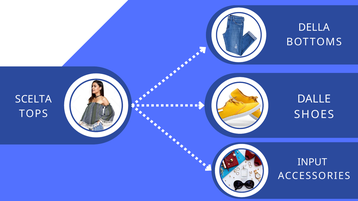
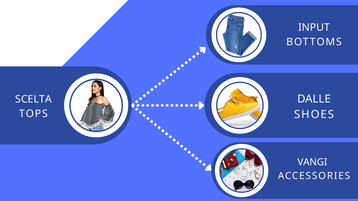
DELLA: DELLA -> INPUT (314, 28)
INPUT: INPUT -> VANGI (312, 163)
